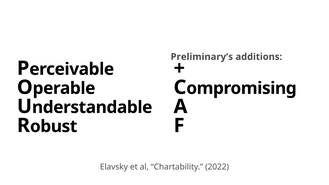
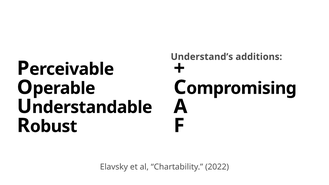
Preliminary’s: Preliminary’s -> Understand’s (202, 57)
